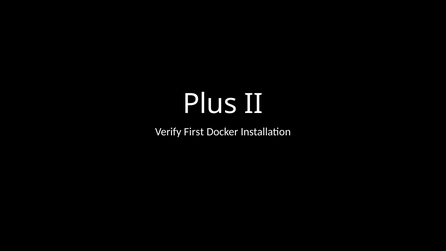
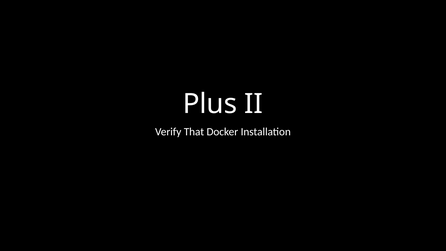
First: First -> That (194, 132)
